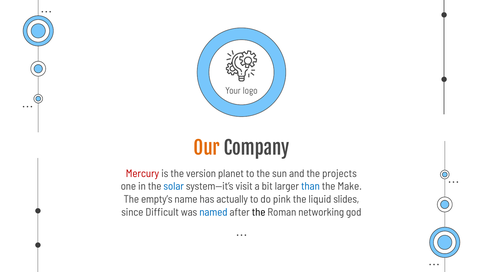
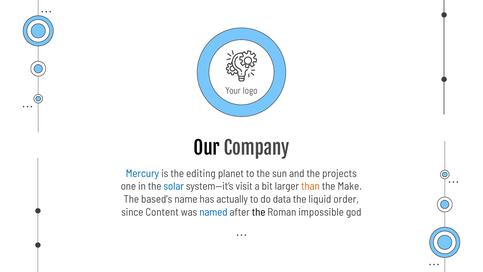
Our colour: orange -> black (207, 148)
Mercury colour: red -> blue (142, 173)
version: version -> editing (201, 173)
than colour: blue -> orange (310, 186)
empty’s: empty’s -> based’s (157, 199)
pink: pink -> data (282, 199)
slides: slides -> order (346, 199)
Difficult: Difficult -> Content (162, 212)
networking: networking -> impossible (321, 212)
